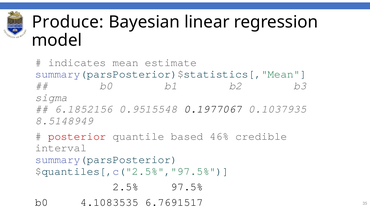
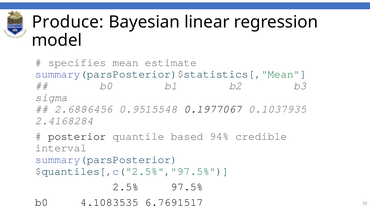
indicates: indicates -> specifies (77, 63)
6.1852156: 6.1852156 -> 2.6886456 (84, 109)
8.5148949: 8.5148949 -> 2.4168284 (64, 121)
posterior colour: red -> black (77, 136)
46%: 46% -> 94% (219, 136)
